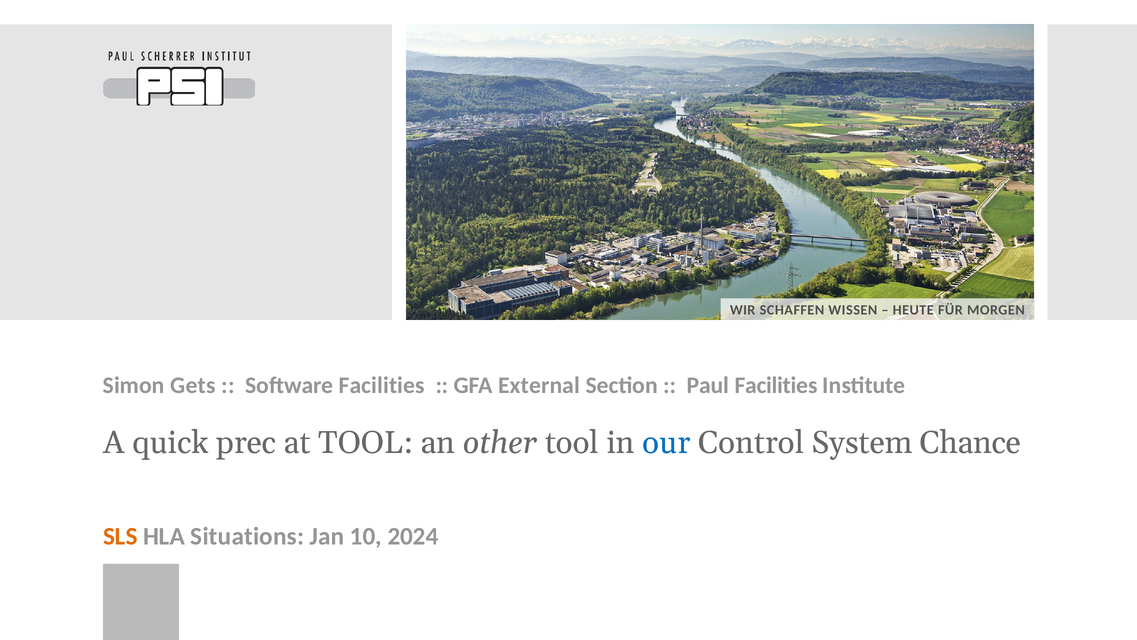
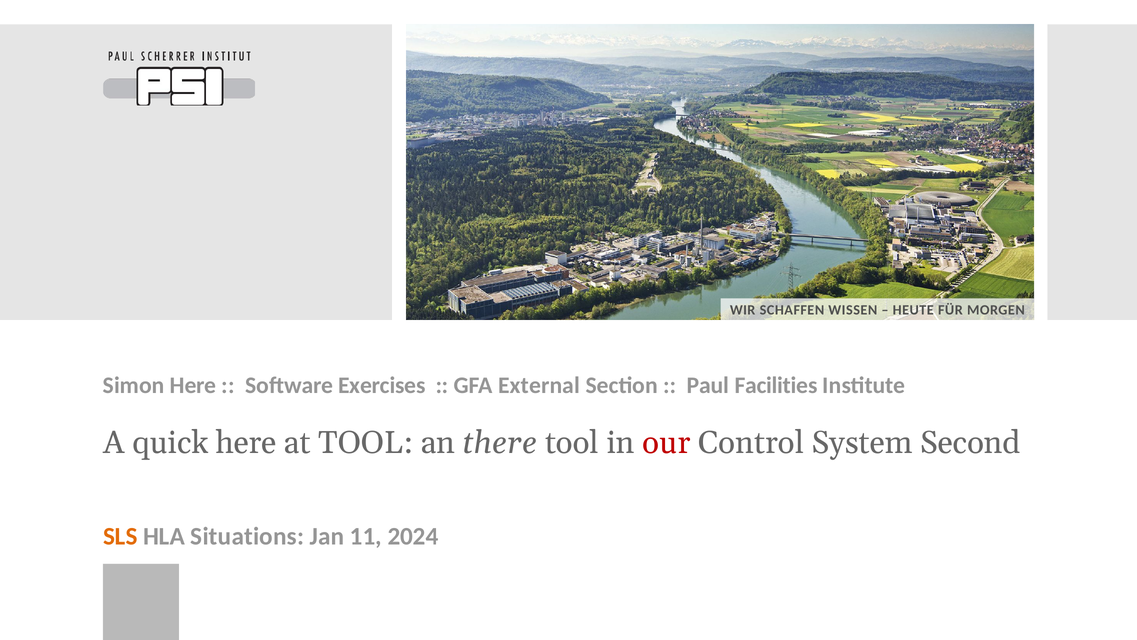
Simon Gets: Gets -> Here (193, 385)
Software Facilities: Facilities -> Exercises (382, 385)
quick prec: prec -> here (246, 443)
other: other -> there (500, 443)
our colour: blue -> red (666, 443)
Chance: Chance -> Second (970, 443)
10: 10 -> 11 (366, 536)
